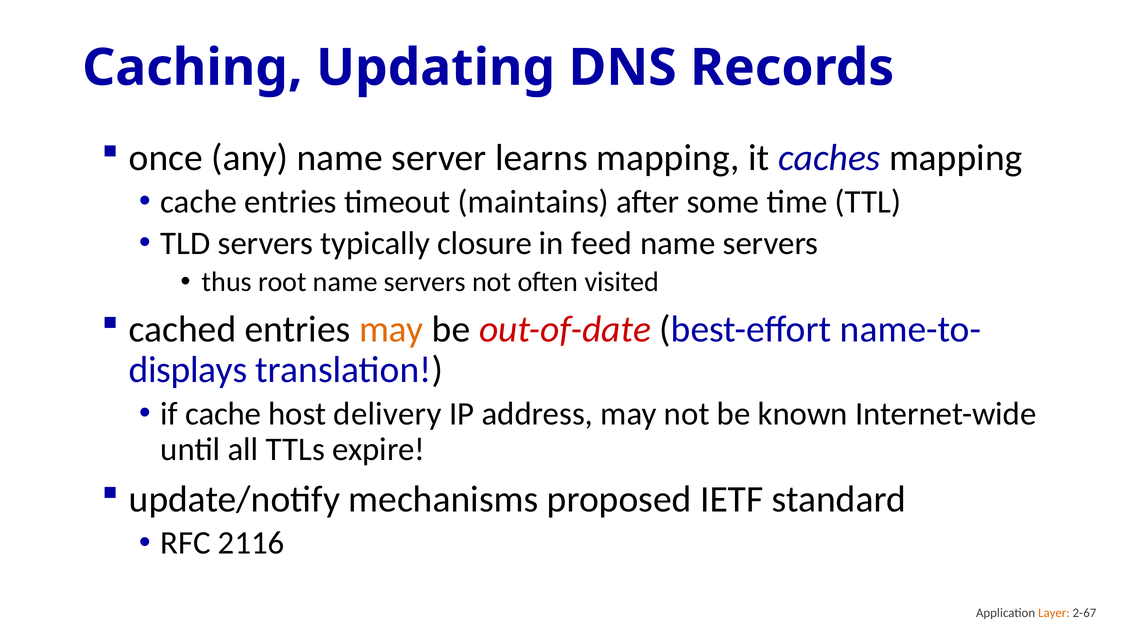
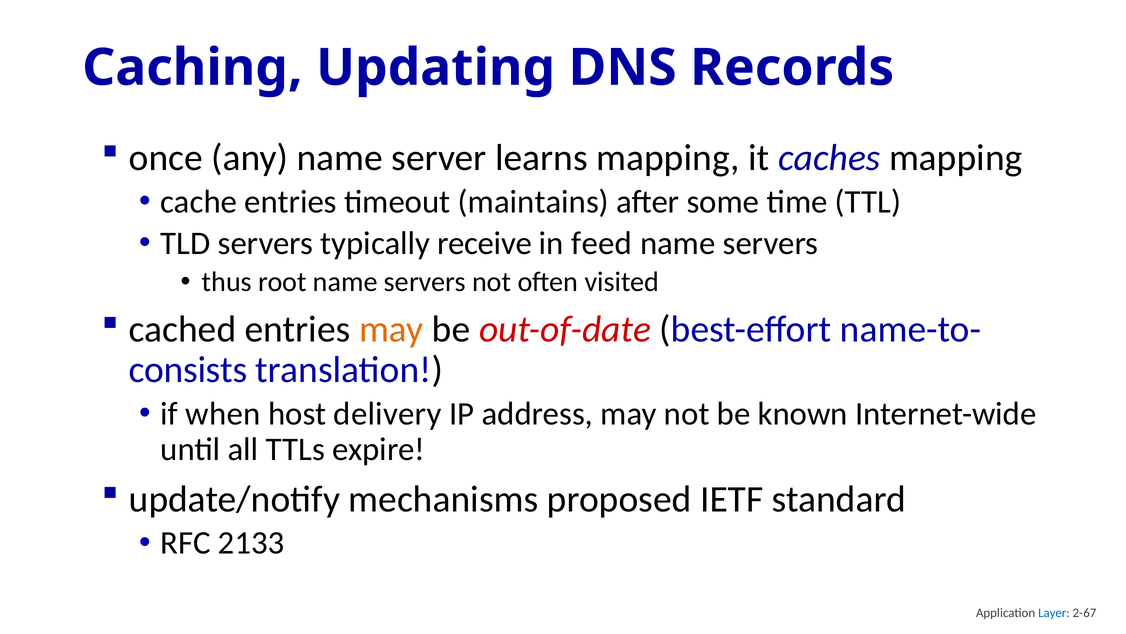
closure: closure -> receive (485, 243)
displays: displays -> consists (188, 370)
if cache: cache -> when (223, 413)
2116: 2116 -> 2133 (251, 543)
Layer colour: orange -> blue (1054, 613)
